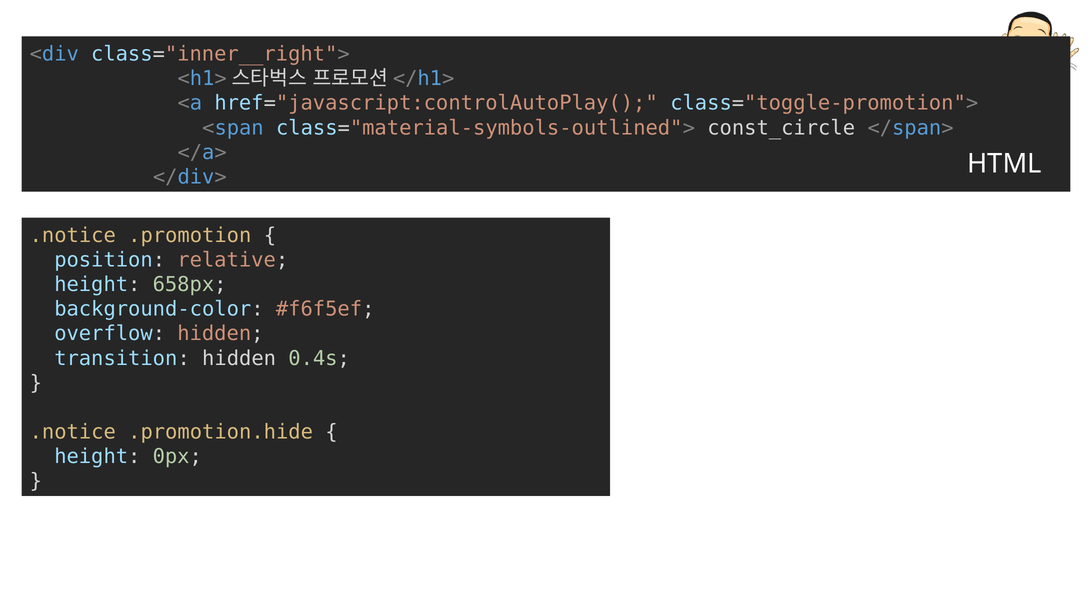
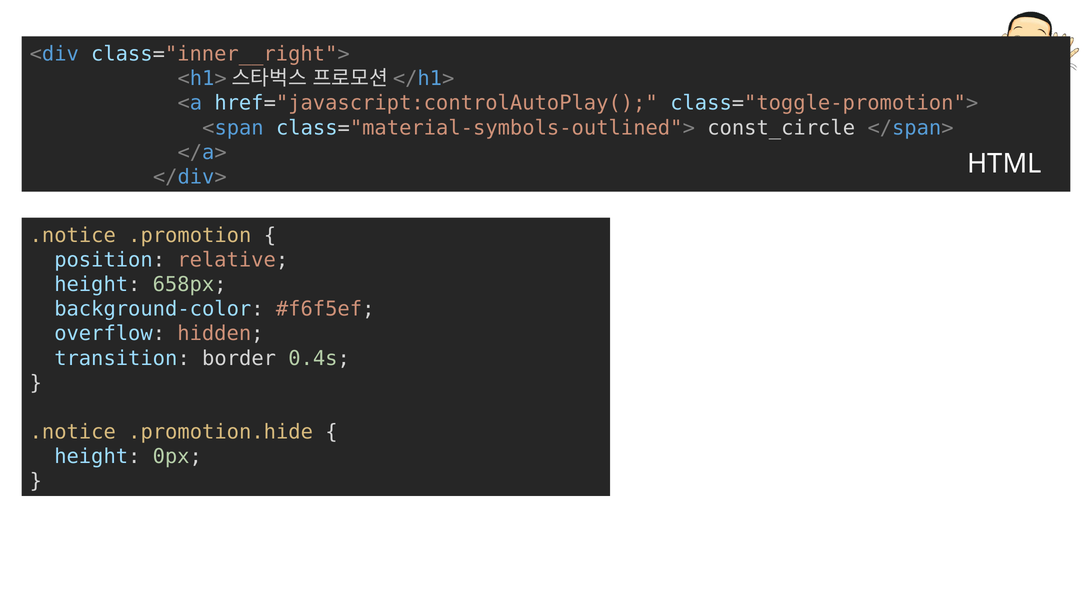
transition hidden: hidden -> border (239, 358)
